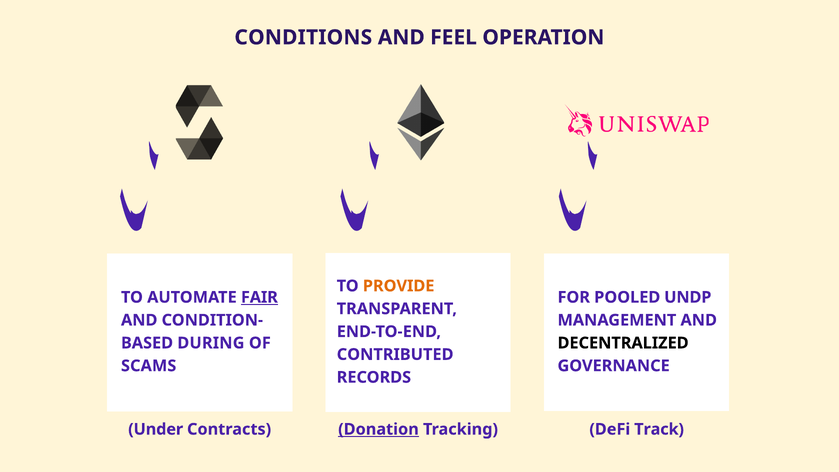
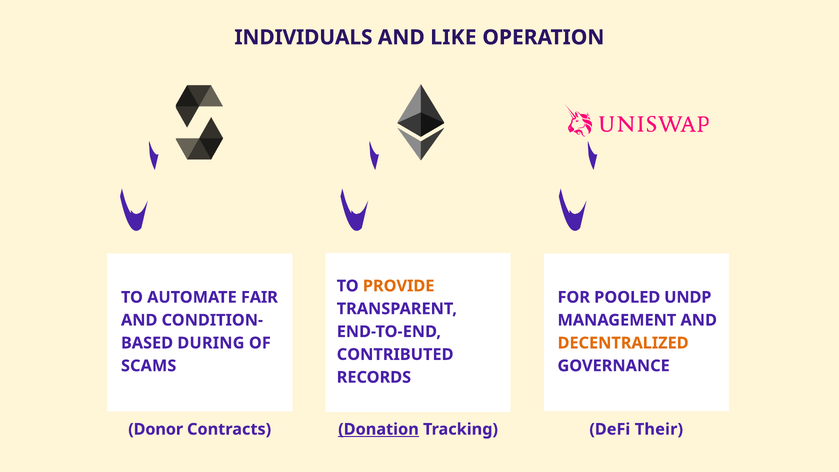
CONDITIONS: CONDITIONS -> INDIVIDUALS (303, 37)
FEEL: FEEL -> LIKE (453, 37)
FAIR underline: present -> none (259, 297)
DECENTRALIZED colour: black -> orange (623, 343)
Under: Under -> Donor (156, 429)
Track: Track -> Their (659, 429)
